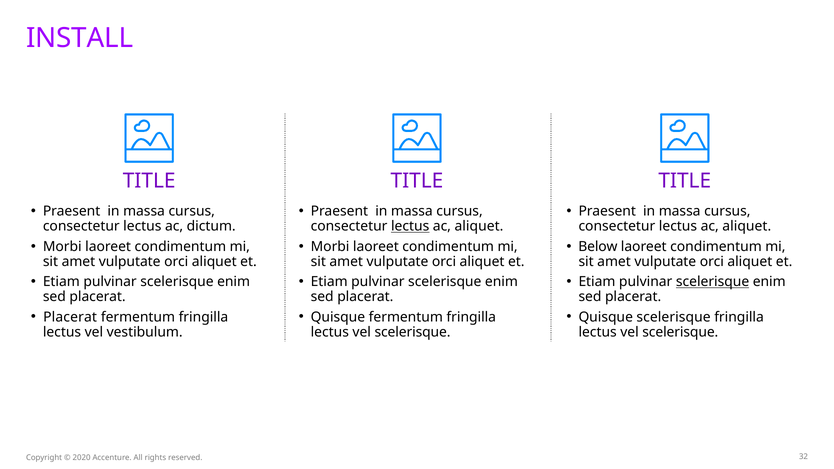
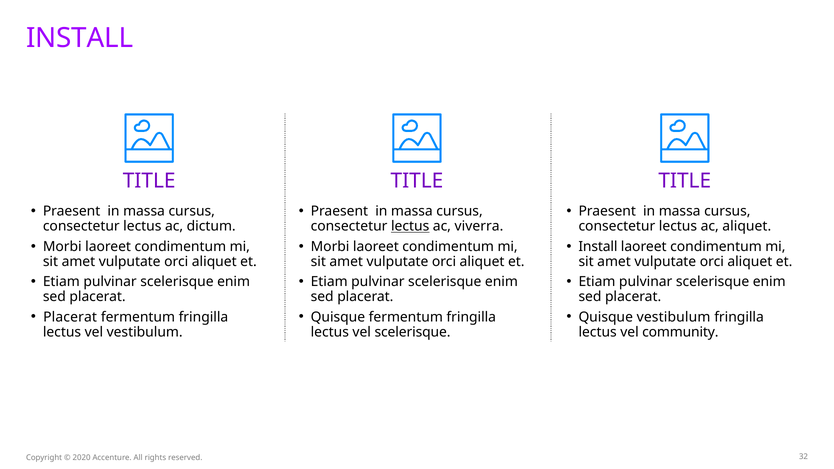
aliquet: aliquet -> viverra (479, 226)
Below: Below -> Install (598, 247)
scelerisque underline: present -> none (713, 282)
Quisque scelerisque: scelerisque -> vestibulum (674, 317)
scelerisque: scelerisque -> community (680, 332)
